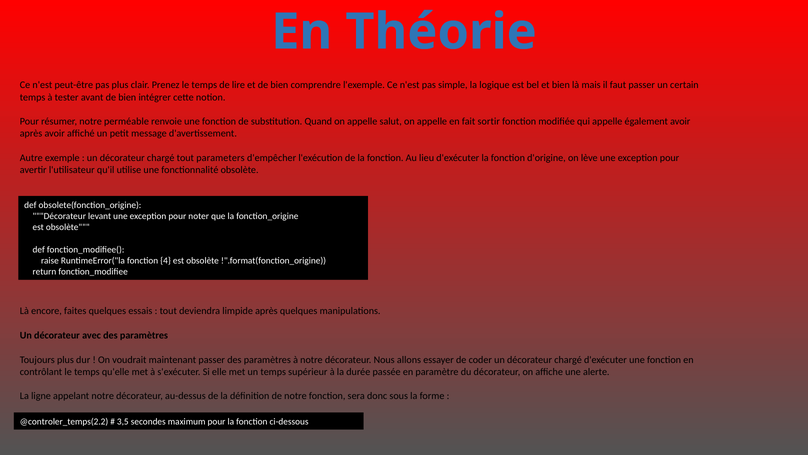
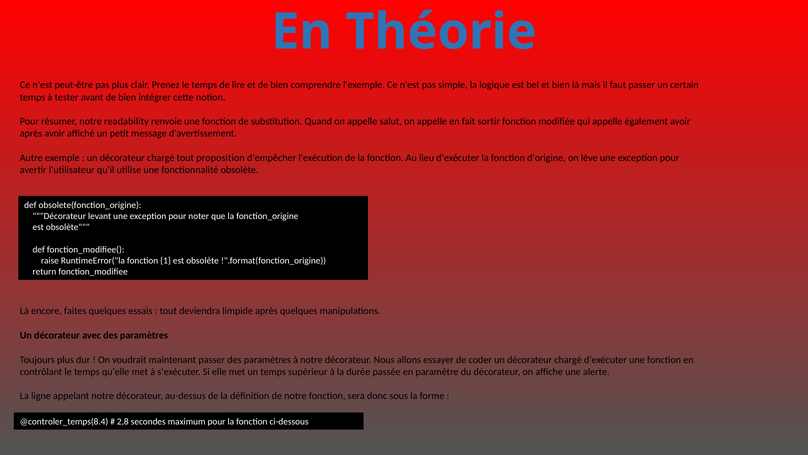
perméable: perméable -> readability (126, 121)
parameters: parameters -> proposition (220, 158)
4: 4 -> 1 (166, 260)
@controler_temps(2.2: @controler_temps(2.2 -> @controler_temps(8.4 (64, 421)
3,5: 3,5 -> 2,8 (123, 421)
